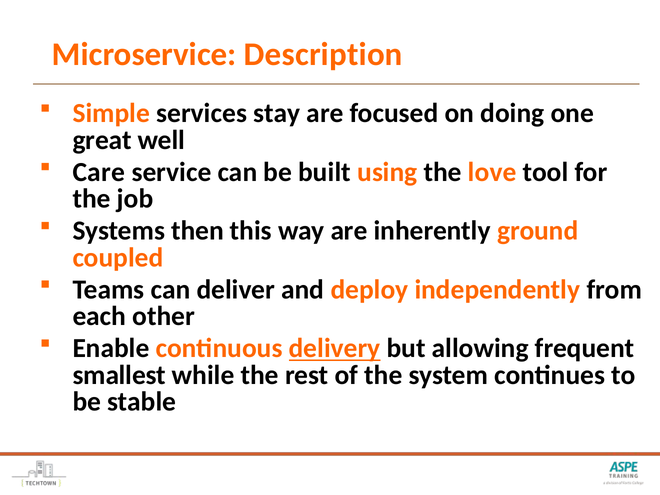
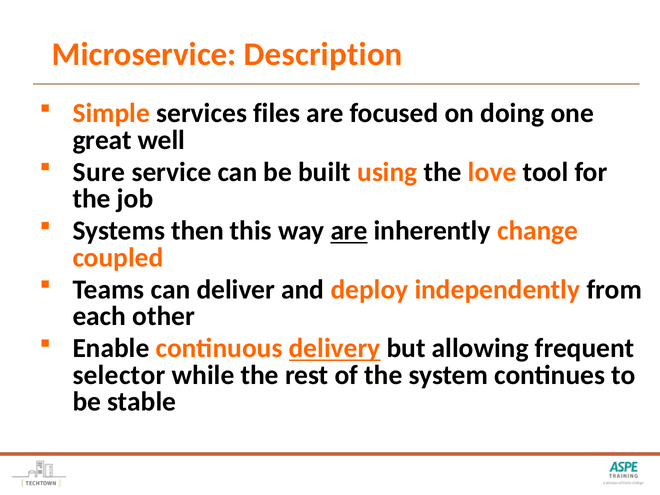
stay: stay -> files (277, 113)
Care: Care -> Sure (99, 172)
are underline: none -> present (349, 231)
ground: ground -> change (538, 231)
smallest: smallest -> selector (119, 375)
